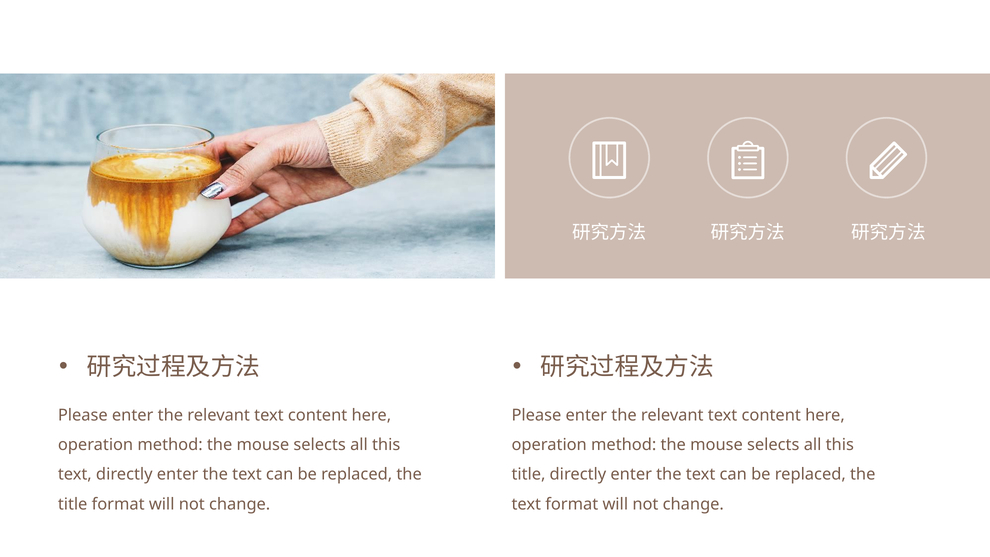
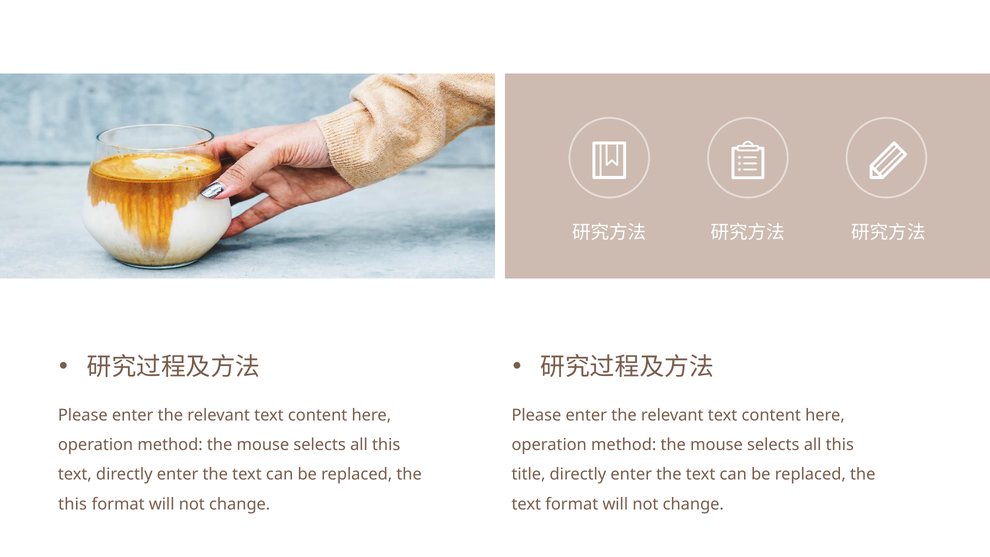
title: title -> this (73, 504)
